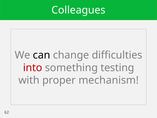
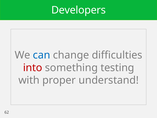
Colleagues: Colleagues -> Developers (79, 10)
can colour: black -> blue (42, 55)
mechanism: mechanism -> understand (109, 80)
